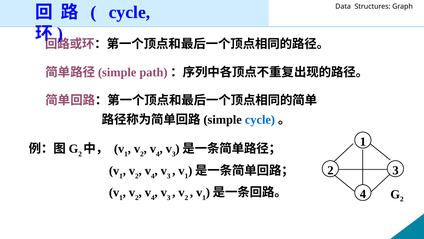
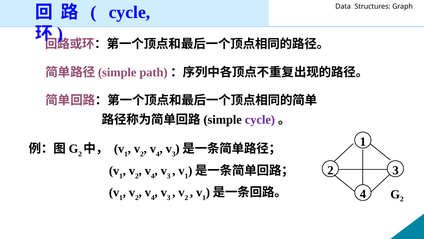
cycle colour: blue -> purple (260, 120)
